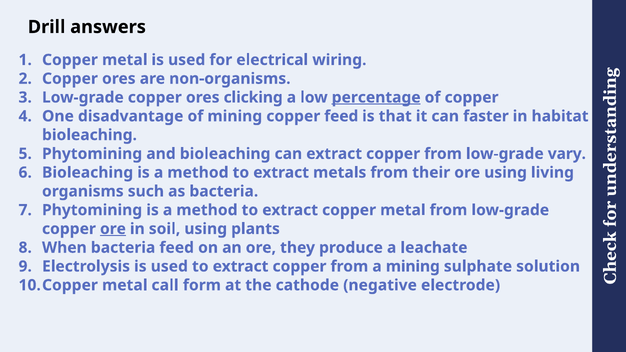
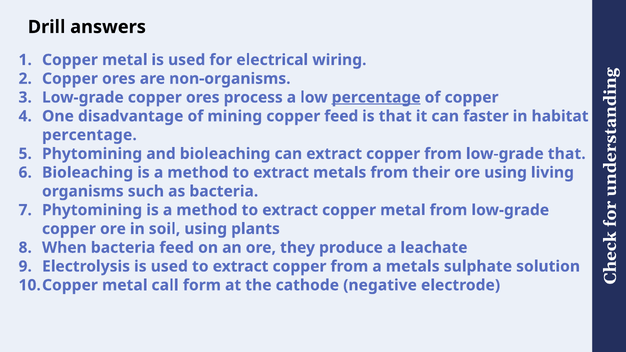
clicking: clicking -> process (253, 97)
bioleaching: bioleaching -> percentage (89, 135)
low-grade vary: vary -> that (567, 154)
ore underline: present -> none (113, 229)
a mining: mining -> metals (413, 266)
